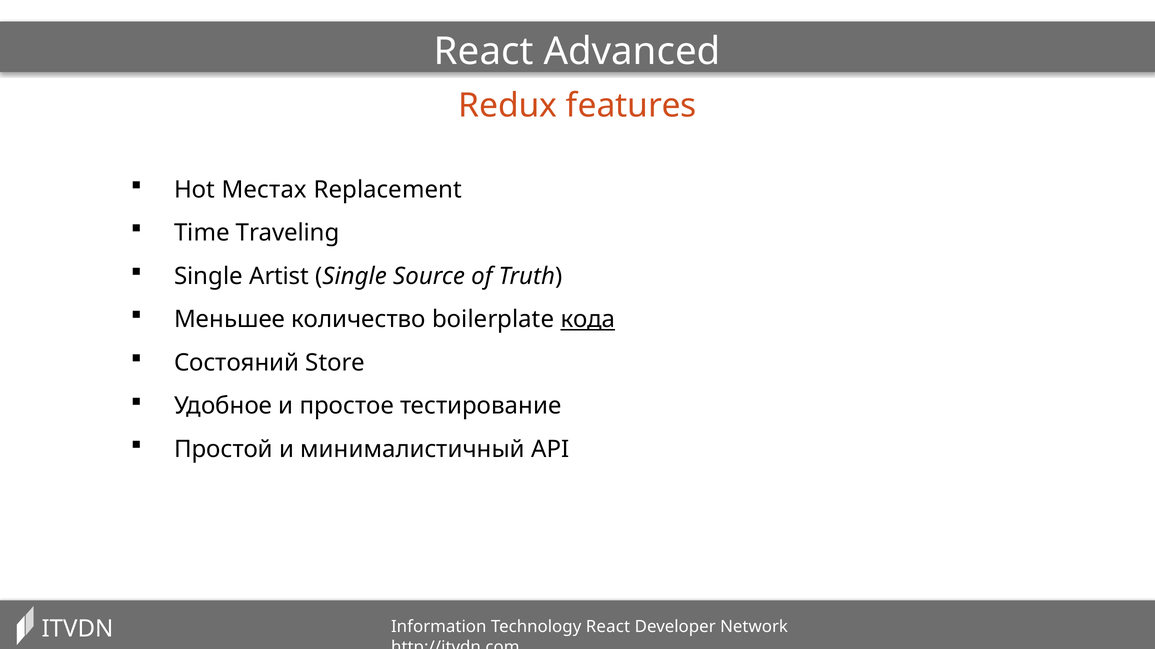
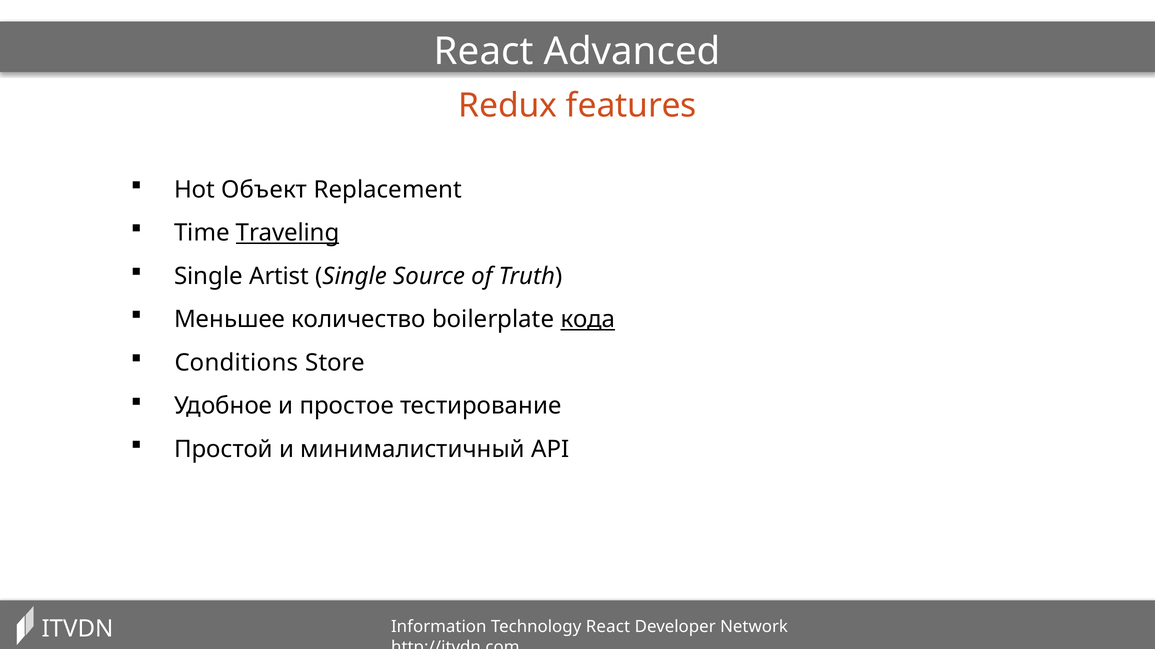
Местах: Местах -> Объект (264, 190)
Traveling underline: none -> present (288, 233)
Состояний: Состояний -> Conditions (236, 363)
